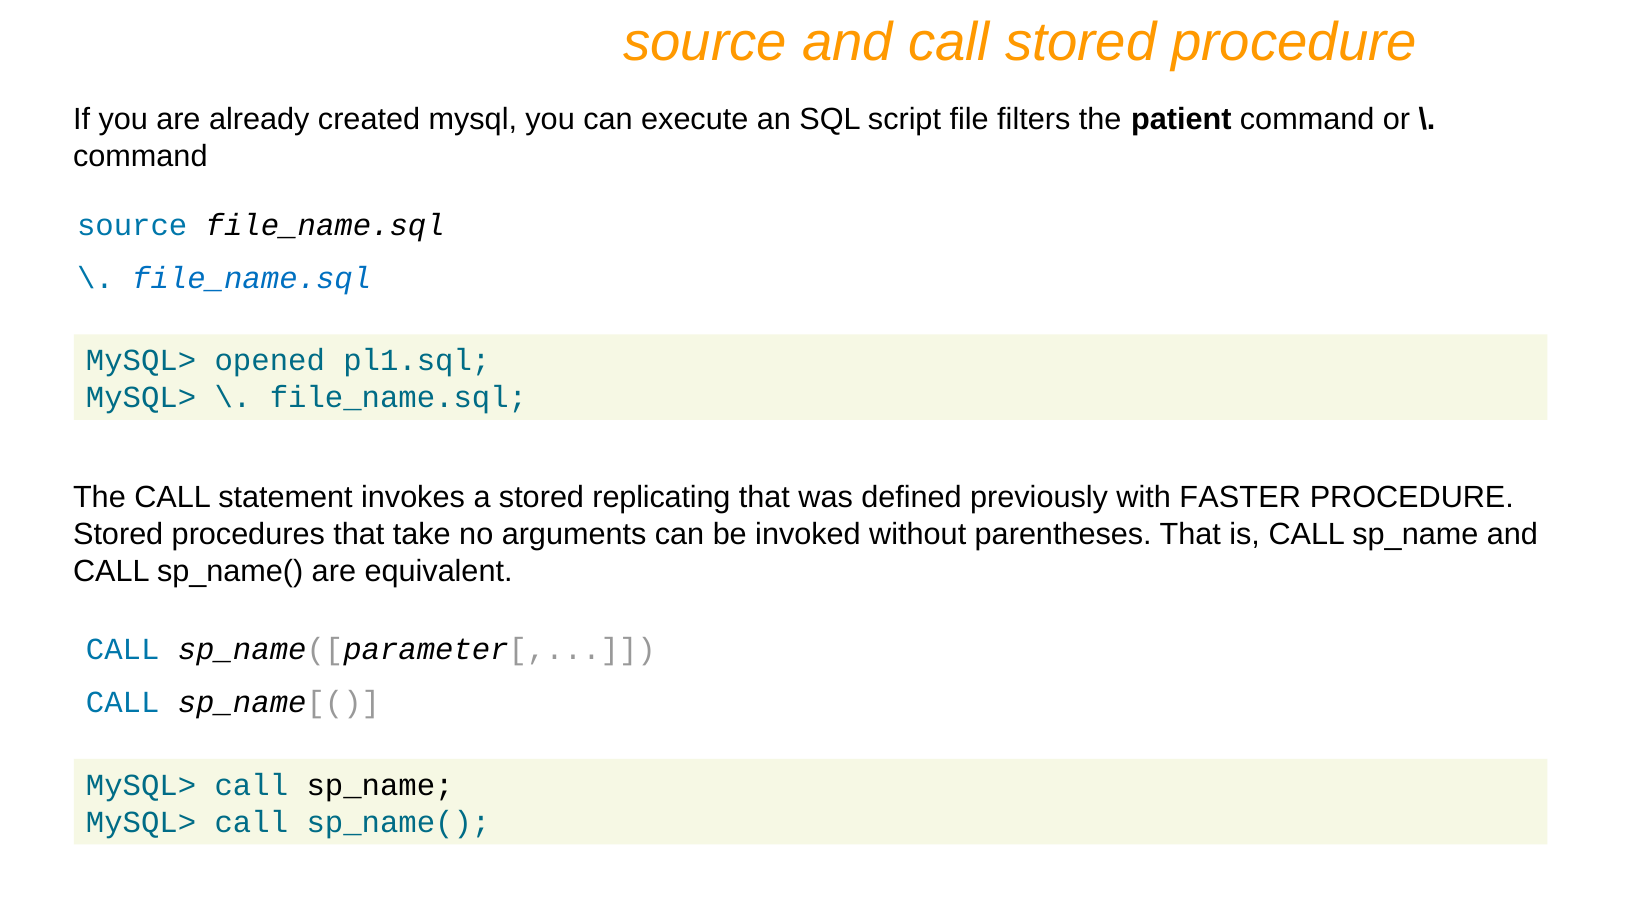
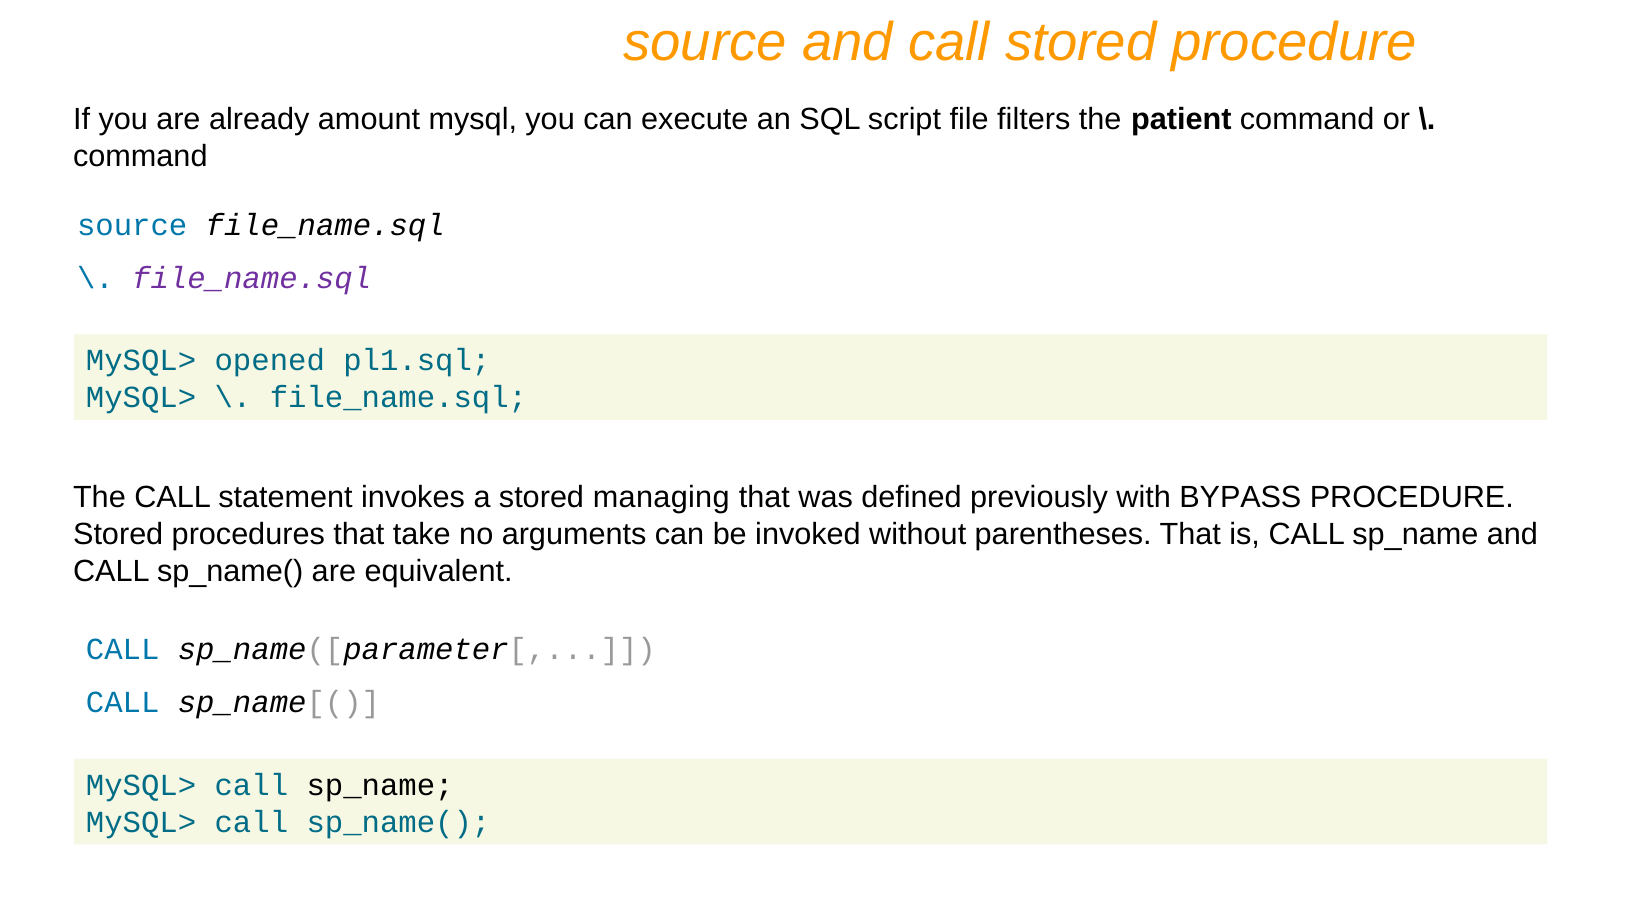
created: created -> amount (369, 119)
file_name.sql colour: blue -> purple (252, 279)
replicating: replicating -> managing (661, 497)
FASTER: FASTER -> BYPASS (1240, 497)
